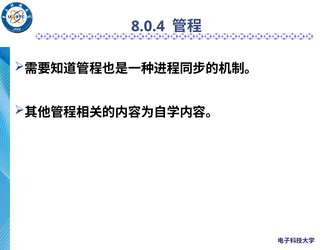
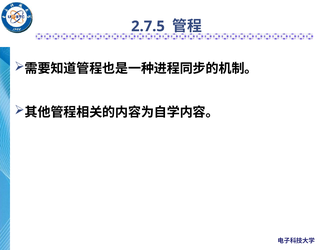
8.0.4: 8.0.4 -> 2.7.5 (148, 26)
